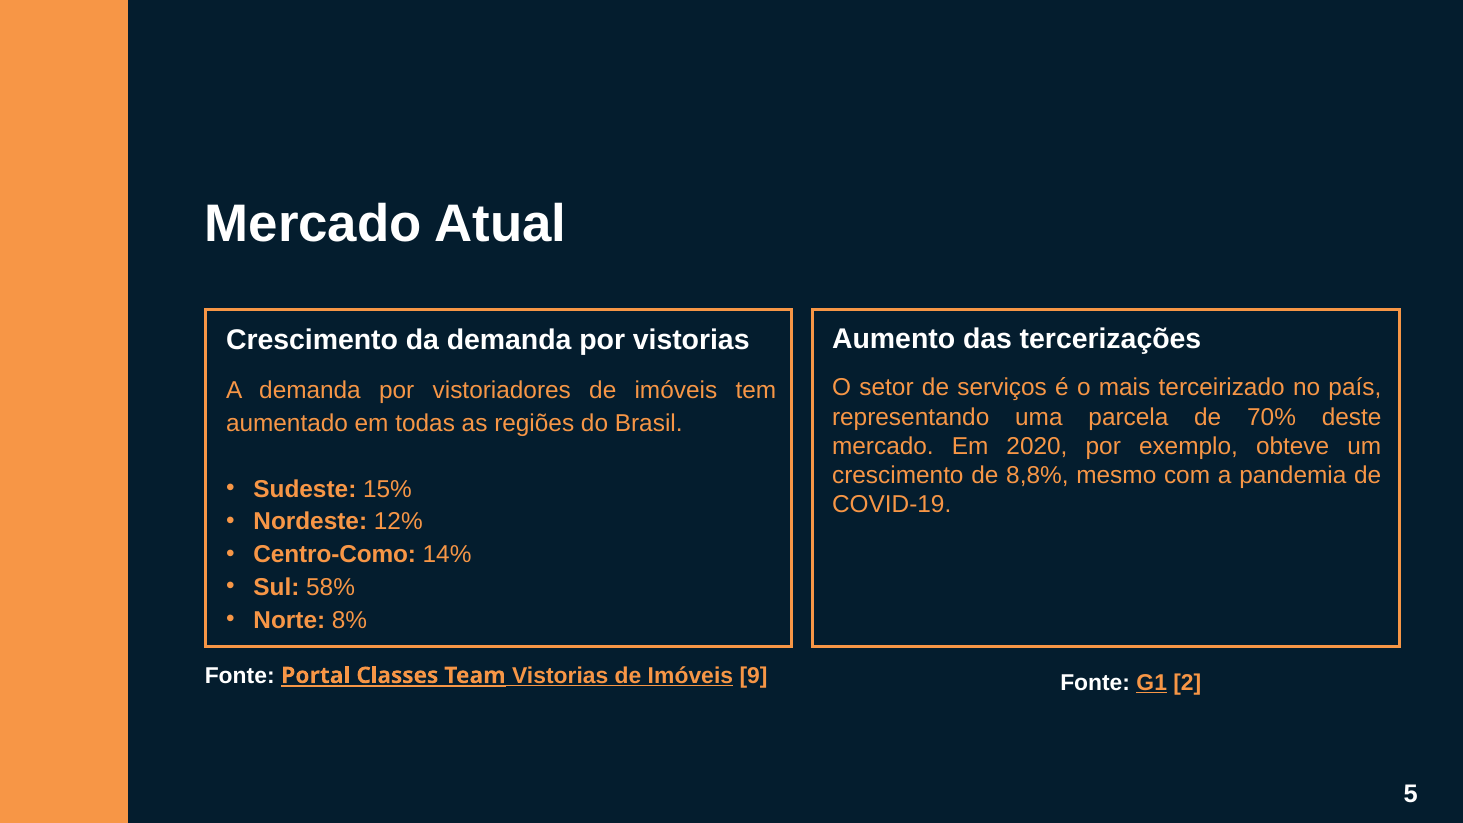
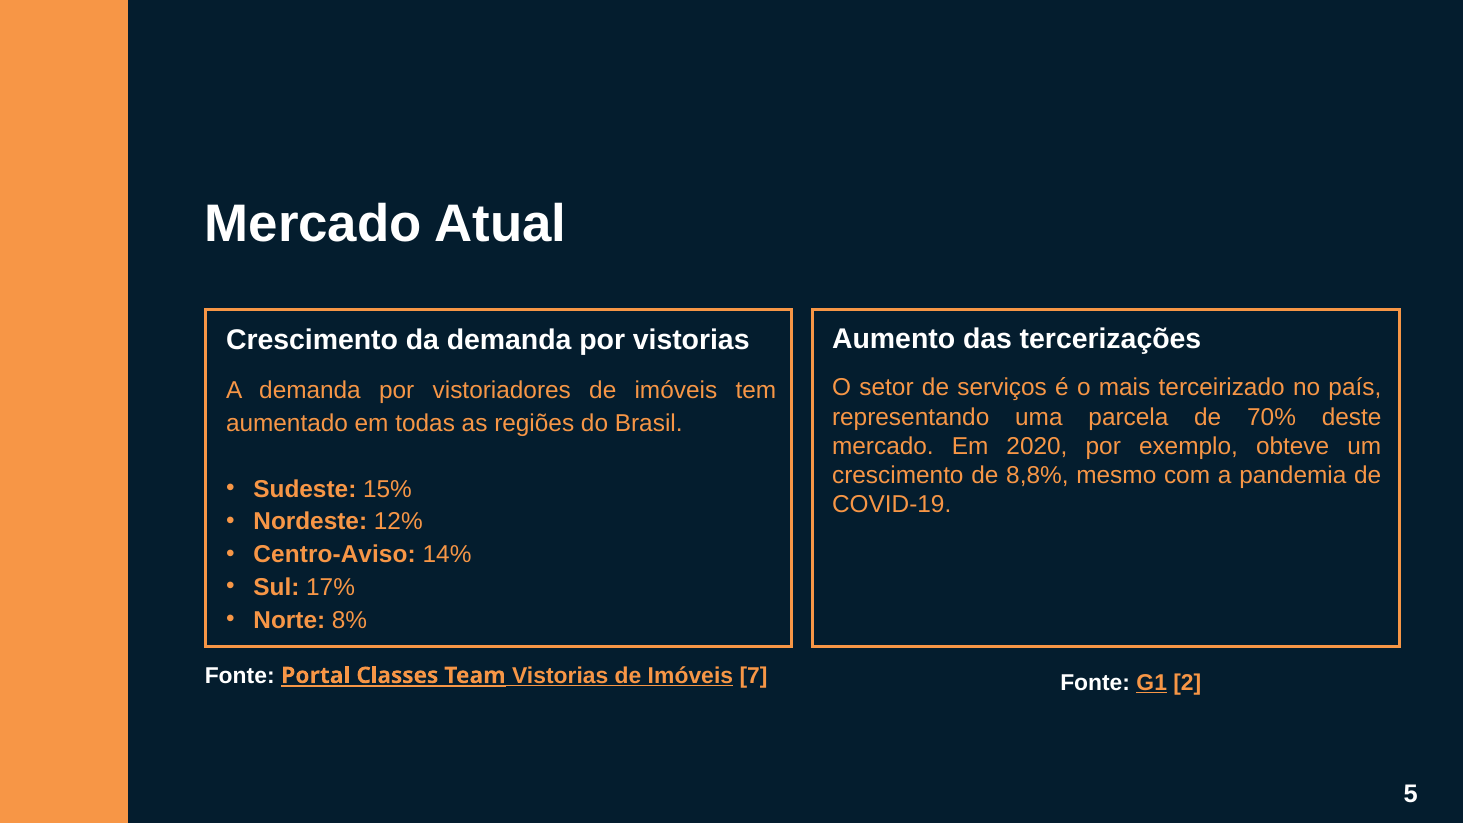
Centro-Como: Centro-Como -> Centro-Aviso (335, 554)
58%: 58% -> 17% (331, 587)
9: 9 -> 7 (754, 675)
